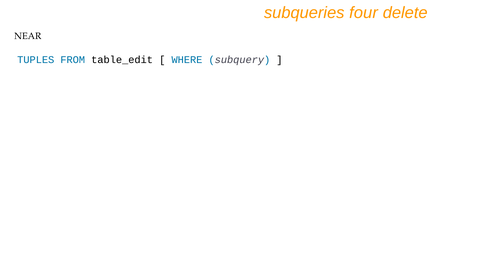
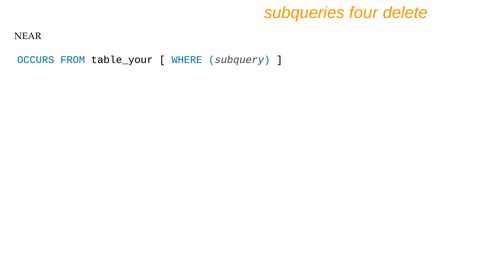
TUPLES: TUPLES -> OCCURS (36, 60)
table_edit: table_edit -> table_your (122, 60)
